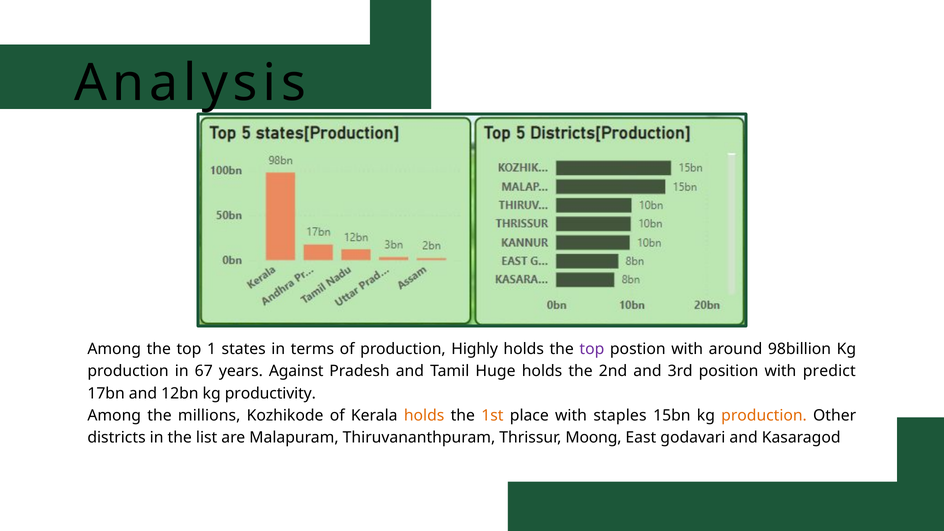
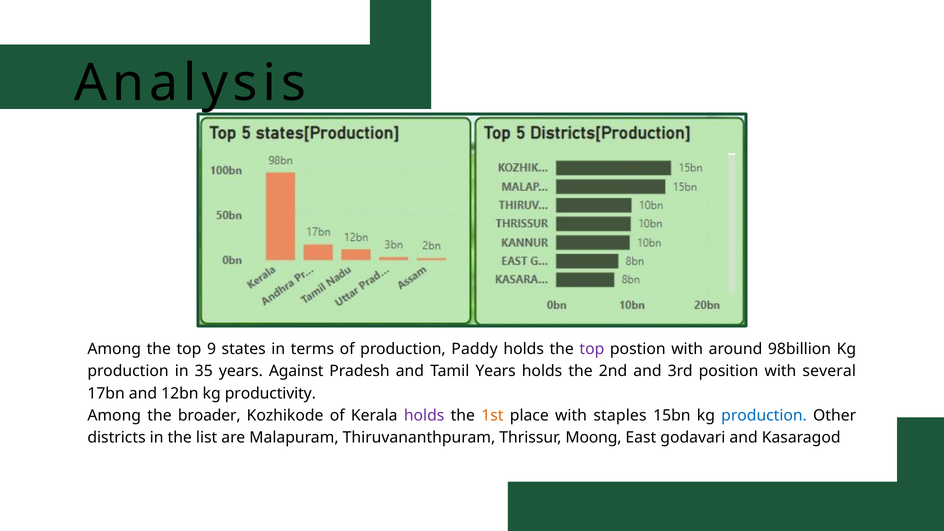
1: 1 -> 9 (212, 349)
Highly: Highly -> Paddy (475, 349)
67: 67 -> 35 (204, 371)
Tamil Huge: Huge -> Years (496, 371)
predict: predict -> several (829, 371)
millions: millions -> broader (209, 415)
holds colour: orange -> purple (424, 415)
production colour: orange -> blue (764, 415)
